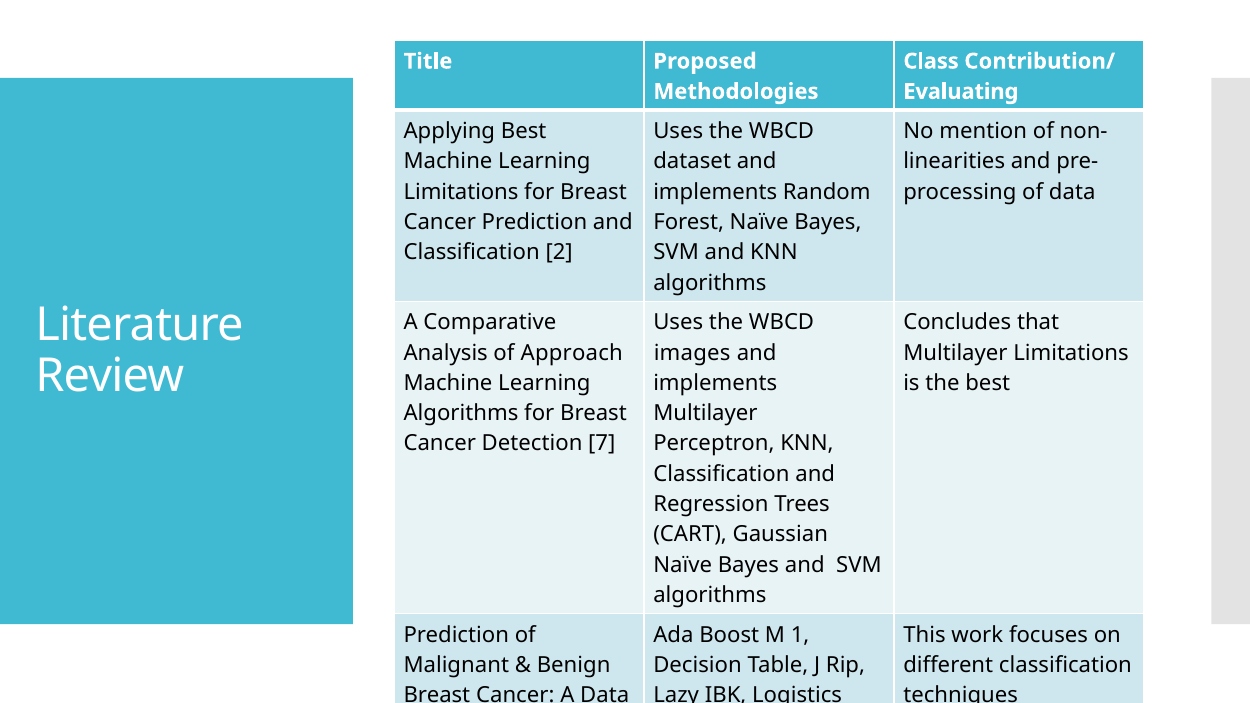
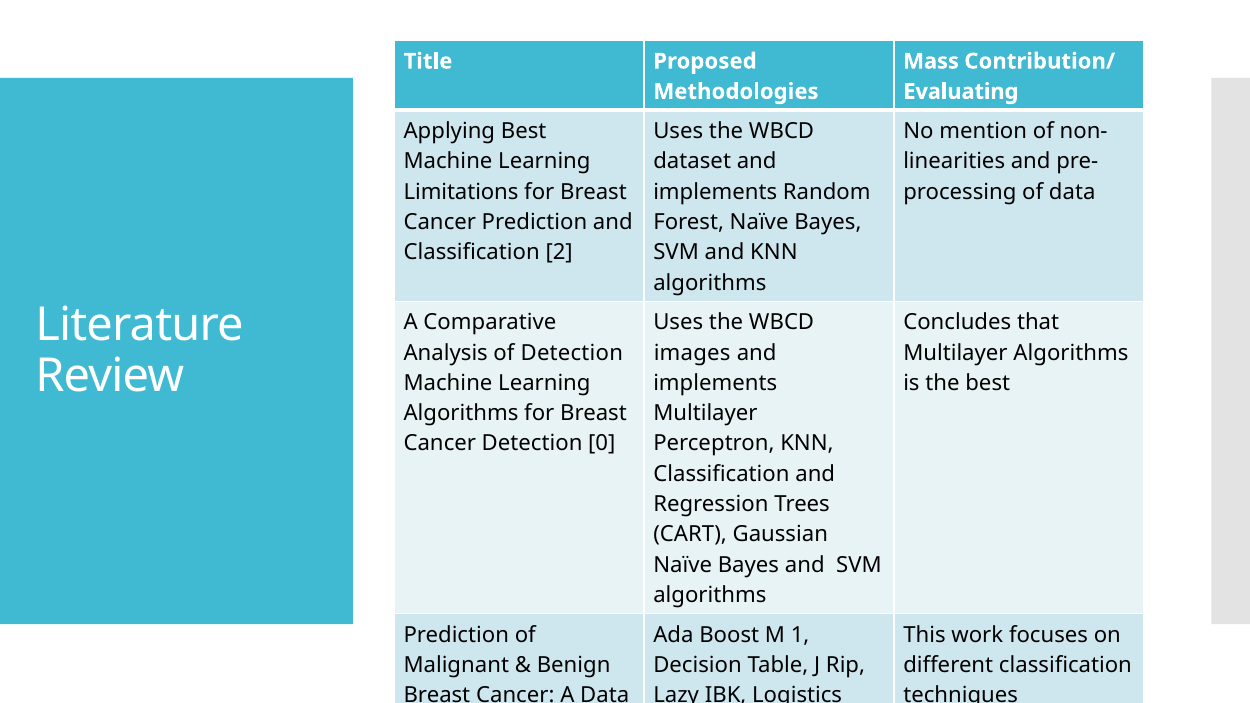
Class: Class -> Mass (931, 61)
of Approach: Approach -> Detection (572, 353)
Multilayer Limitations: Limitations -> Algorithms (1071, 353)
7: 7 -> 0 (602, 444)
